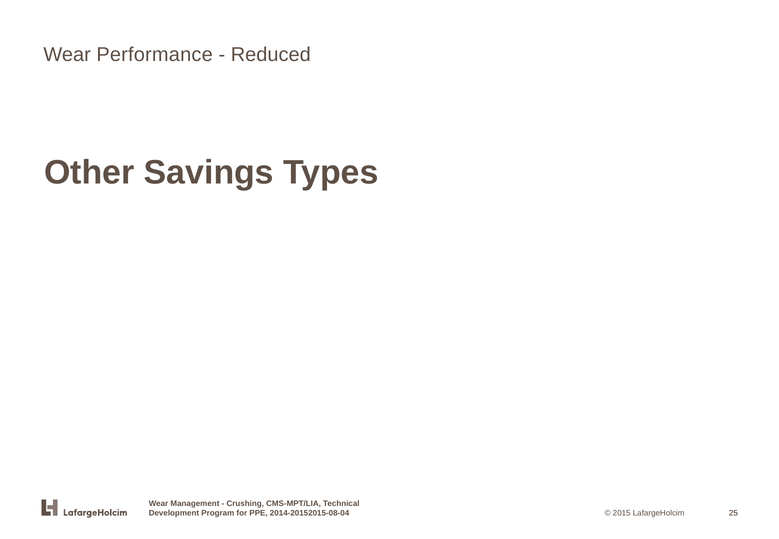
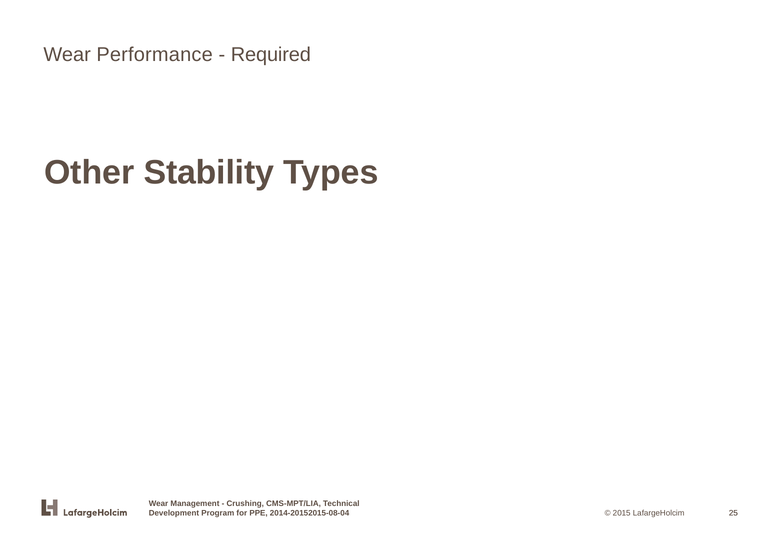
Reduced: Reduced -> Required (271, 54)
Savings: Savings -> Stability (209, 173)
